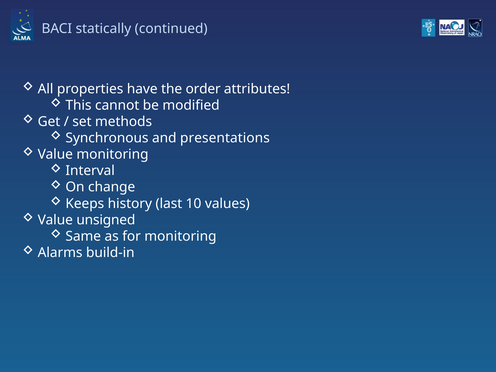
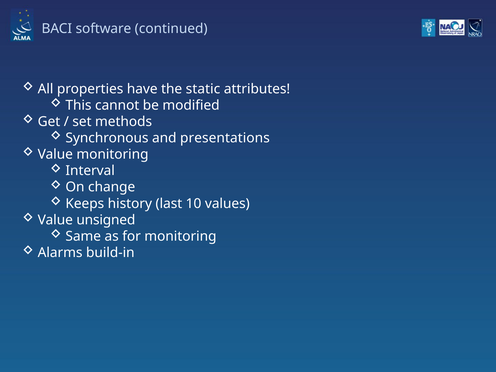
statically: statically -> software (103, 29)
order: order -> static (203, 89)
